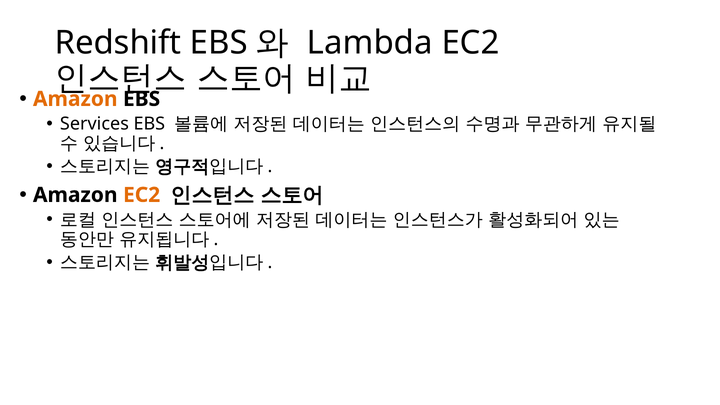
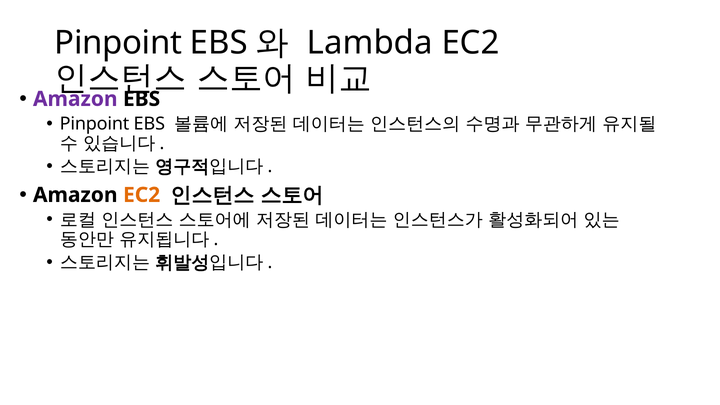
Redshift: Redshift -> Pinpoint (118, 43)
Amazon colour: orange -> purple (75, 99)
Services: Services -> Pinpoint (95, 124)
